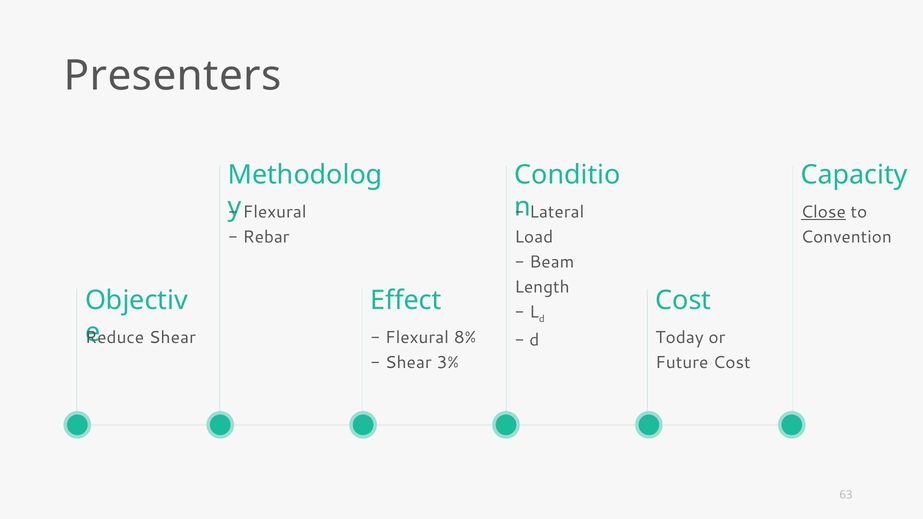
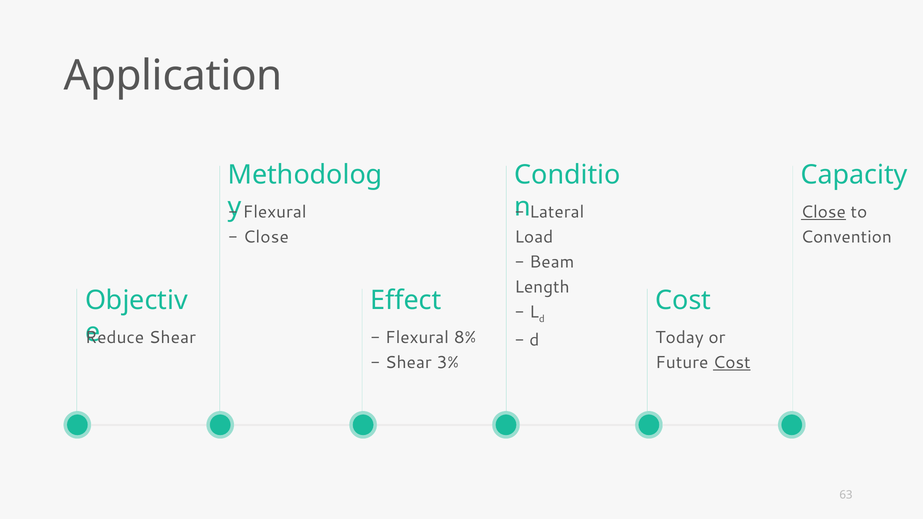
Presenters: Presenters -> Application (173, 76)
Rebar: Rebar -> Close (266, 237)
Cost underline: none -> present (732, 363)
